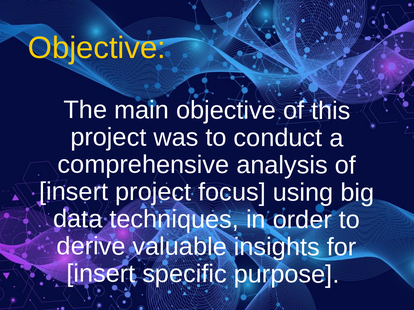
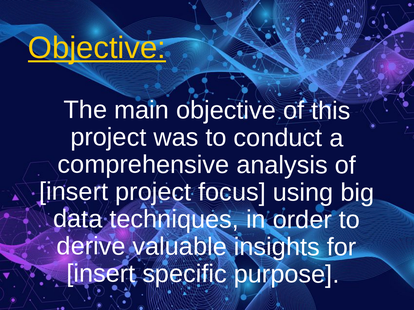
Objective underline: none -> present (97, 48)
